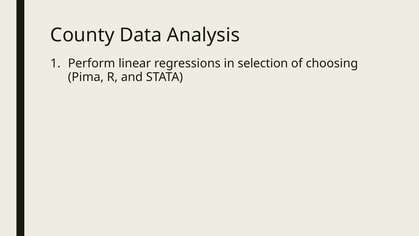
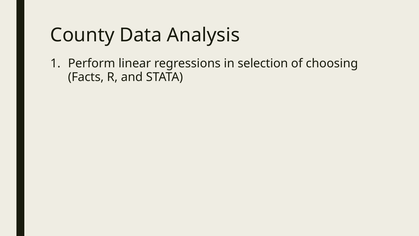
Pima: Pima -> Facts (86, 77)
